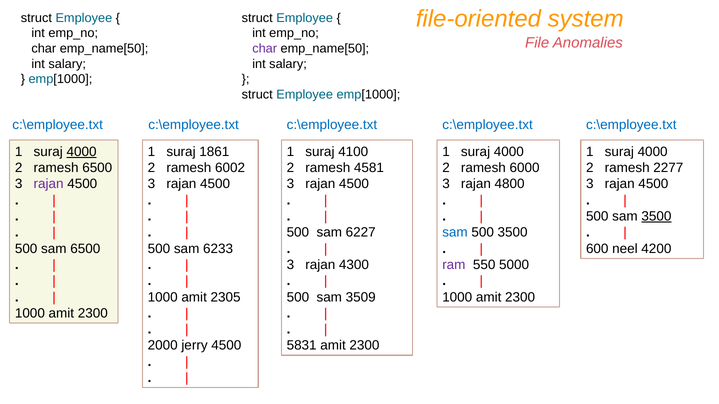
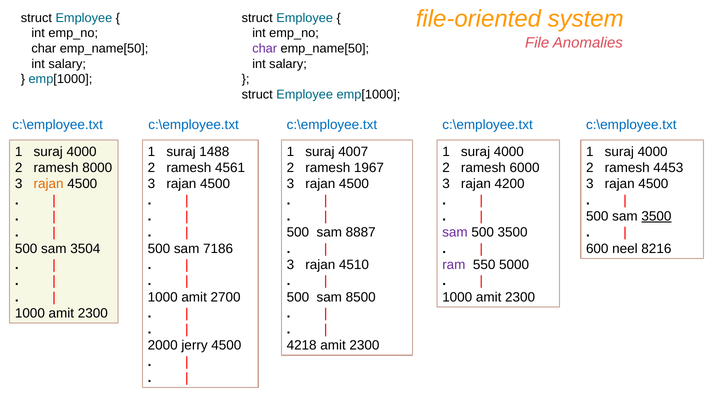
4000 underline: present -> none (82, 152)
1861: 1861 -> 1488 (214, 152)
4100: 4100 -> 4007 (353, 152)
ramesh 6500: 6500 -> 8000 (97, 168)
6002: 6002 -> 4561 (230, 168)
4581: 4581 -> 1967 (369, 168)
2277: 2277 -> 4453 (668, 168)
rajan colour: purple -> orange (49, 184)
4800: 4800 -> 4200 (510, 184)
6227: 6227 -> 8887 (361, 233)
sam colour: blue -> purple (455, 233)
sam 6500: 6500 -> 3504 (85, 249)
6233: 6233 -> 7186 (218, 249)
4200: 4200 -> 8216 (656, 249)
4300: 4300 -> 4510 (354, 265)
2305: 2305 -> 2700 (226, 297)
3509: 3509 -> 8500 (361, 297)
5831: 5831 -> 4218 (302, 346)
